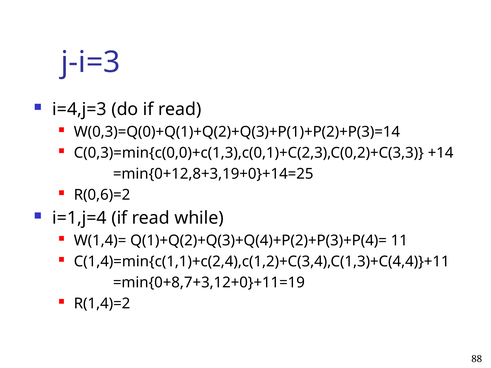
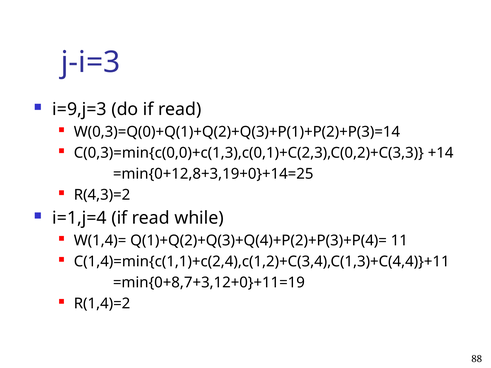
i=4,j=3: i=4,j=3 -> i=9,j=3 (80, 110)
R(0,6)=2: R(0,6)=2 -> R(4,3)=2 (102, 195)
